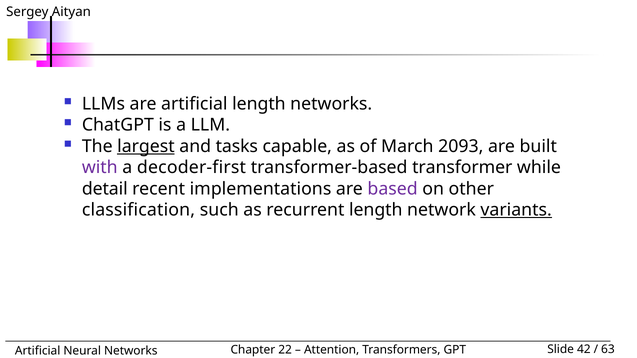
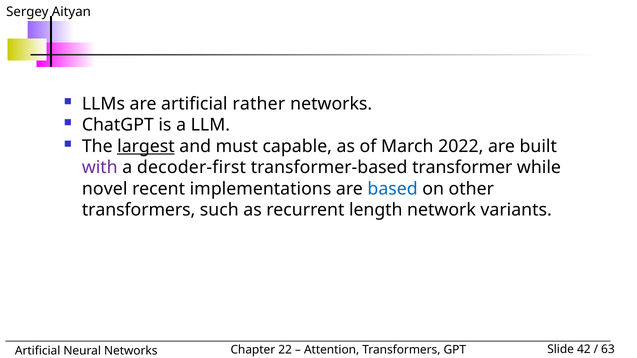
artificial length: length -> rather (259, 104)
tasks: tasks -> must (237, 146)
2093: 2093 -> 2022 (461, 146)
detail: detail -> novel (105, 189)
based colour: purple -> blue (393, 189)
classification: classification -> transformers (139, 210)
variants underline: present -> none (516, 210)
